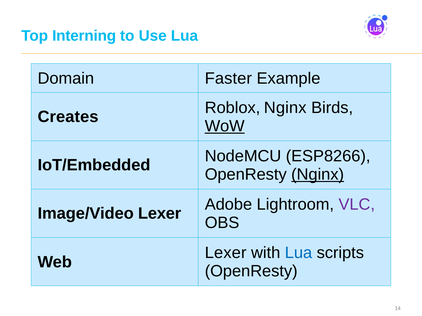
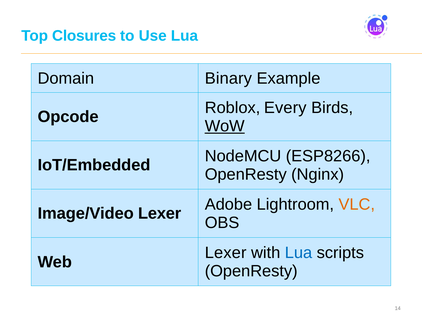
Interning: Interning -> Closures (84, 36)
Faster: Faster -> Binary (228, 78)
Roblox Nginx: Nginx -> Every (285, 108)
Creates: Creates -> Opcode (68, 117)
Nginx underline: present -> none (318, 175)
VLC colour: purple -> orange (357, 205)
